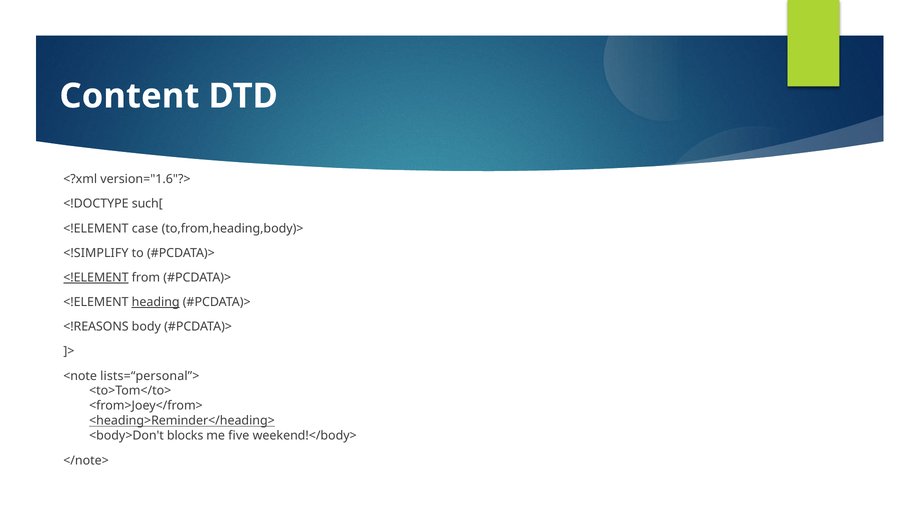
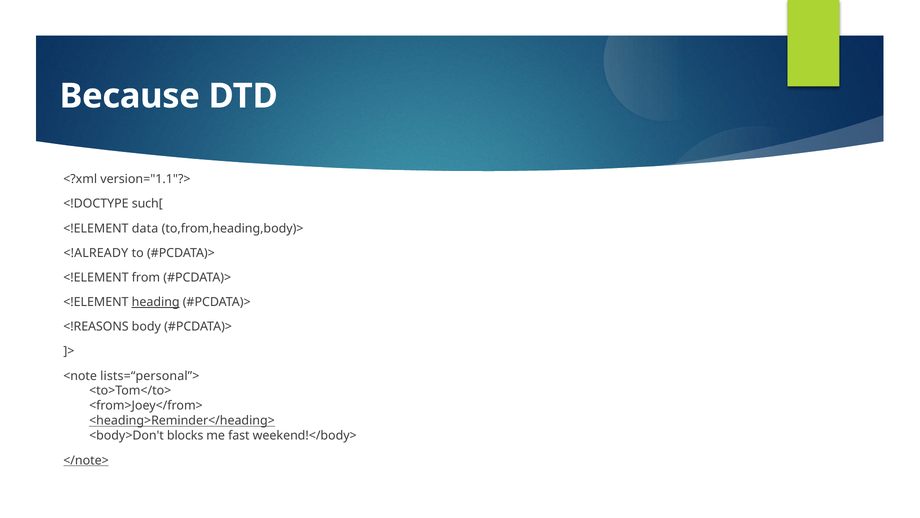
Content: Content -> Because (130, 96)
version="1.6"?>: version="1.6"?> -> version="1.1"?> (145, 179)
case: case -> data (145, 228)
<!SIMPLIFY: <!SIMPLIFY -> <!ALREADY (96, 253)
<!ELEMENT underline: present -> none (96, 277)
five: five -> fast (239, 435)
</note> underline: none -> present (86, 460)
